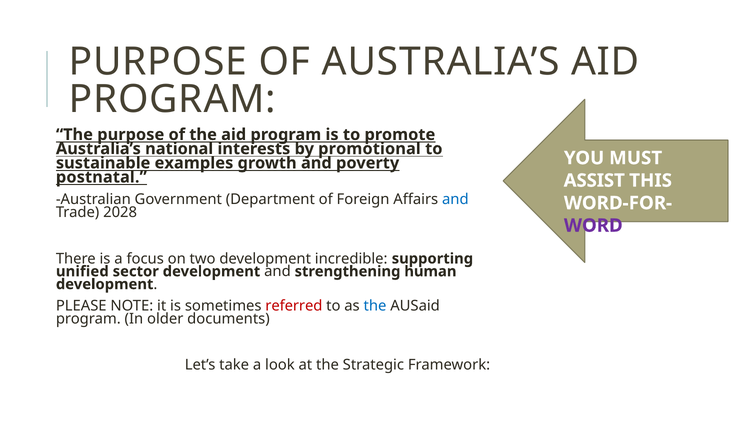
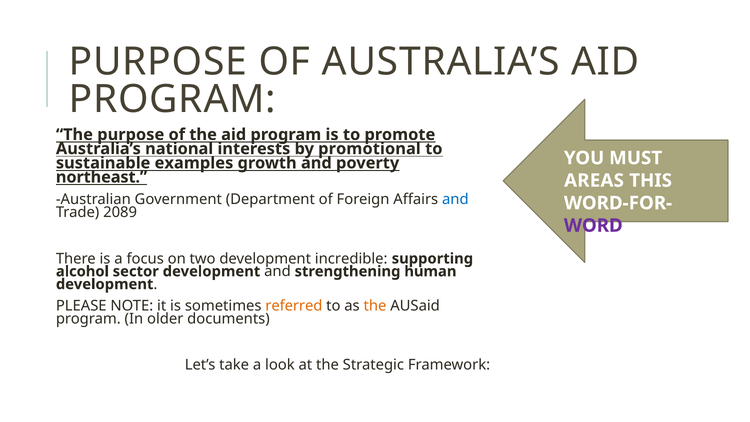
postnatal: postnatal -> northeast (102, 177)
ASSIST: ASSIST -> AREAS (594, 180)
2028: 2028 -> 2089 (120, 212)
unified: unified -> alcohol (82, 271)
referred colour: red -> orange (294, 306)
the colour: blue -> orange (375, 306)
